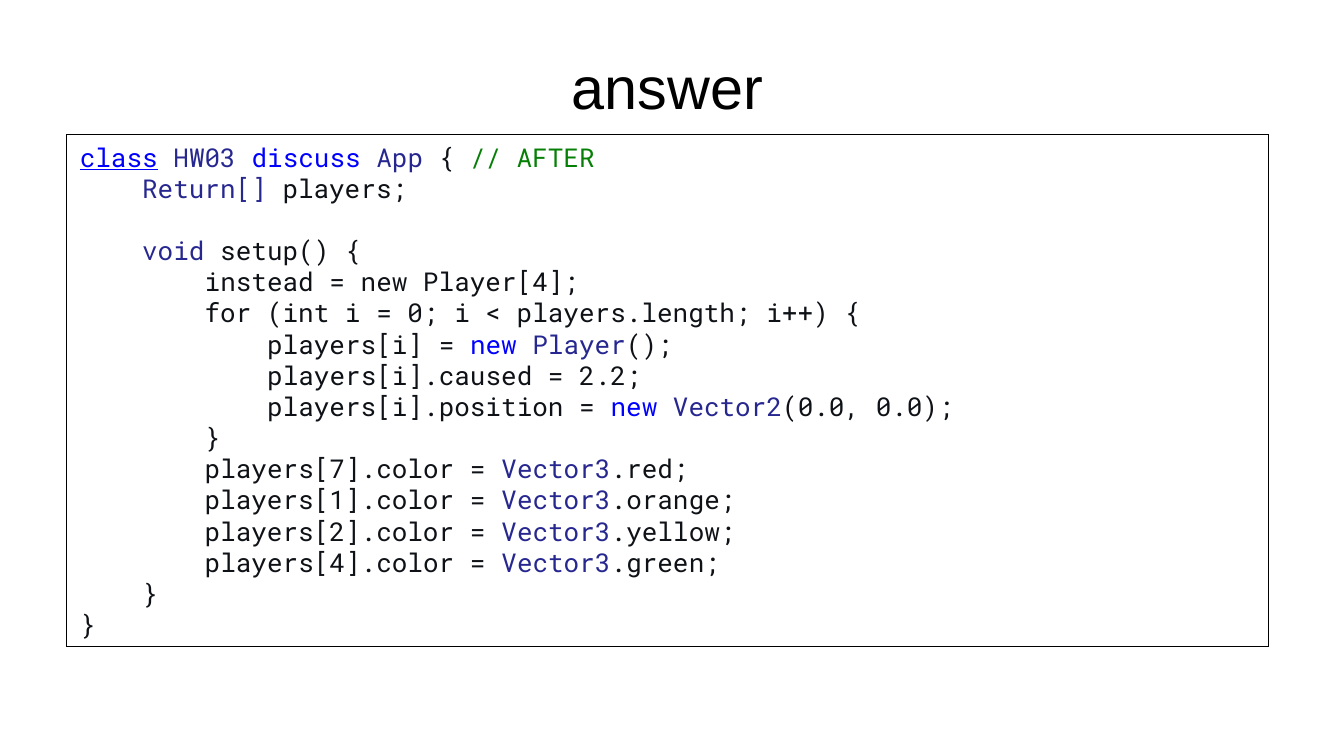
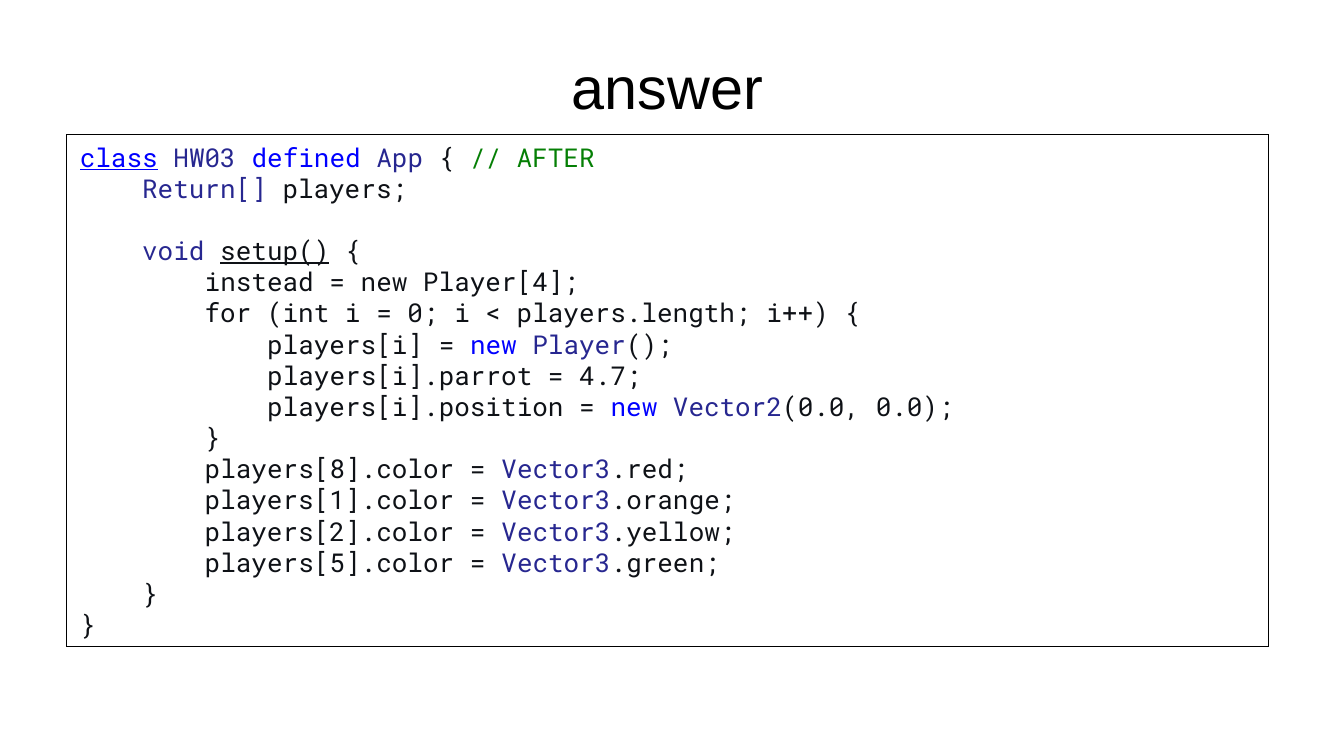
discuss: discuss -> defined (306, 159)
setup( underline: none -> present (275, 252)
players[i].caused: players[i].caused -> players[i].parrot (400, 377)
2.2: 2.2 -> 4.7 (610, 377)
players[7].color: players[7].color -> players[8].color (329, 470)
players[4].color: players[4].color -> players[5].color (329, 564)
